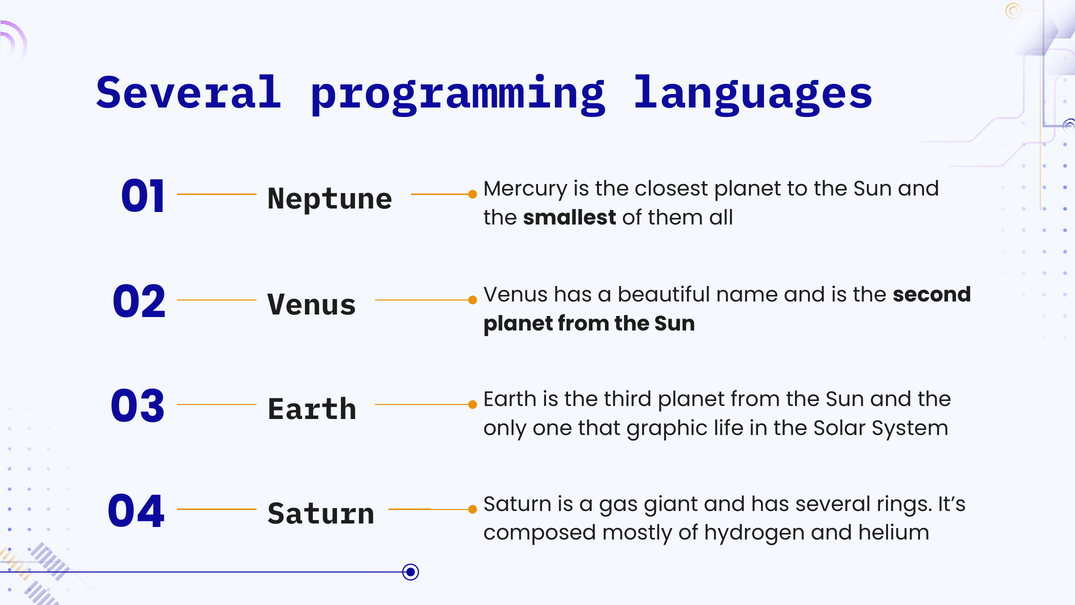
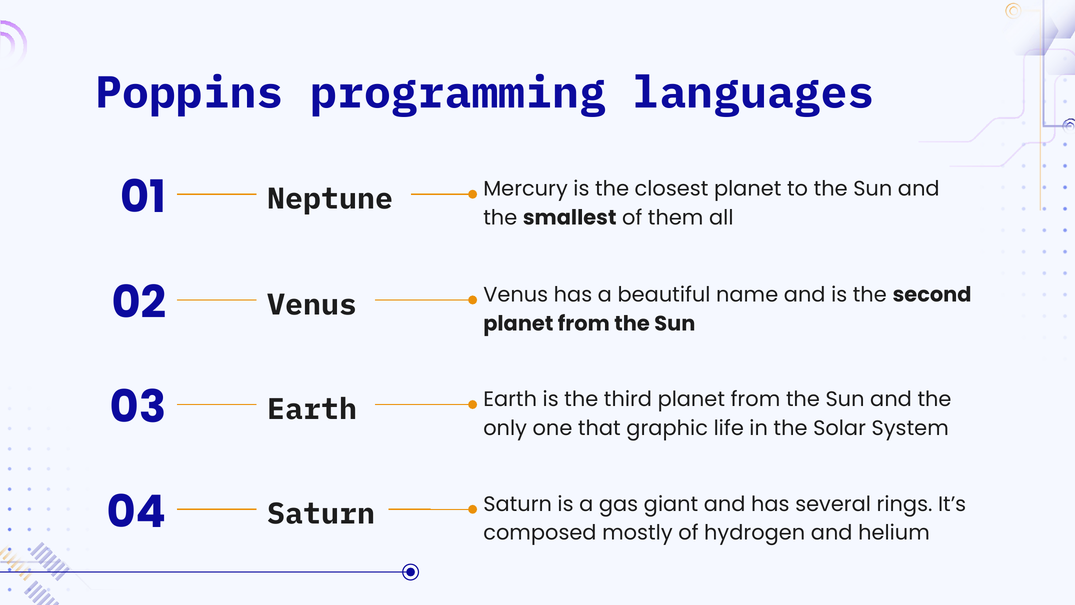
Several: Several -> Poppins (189, 93)
